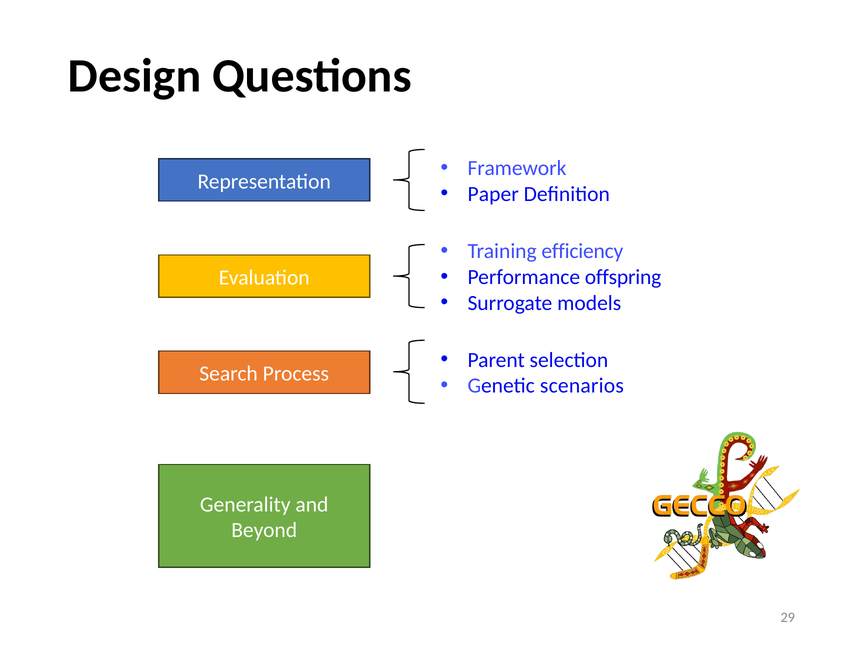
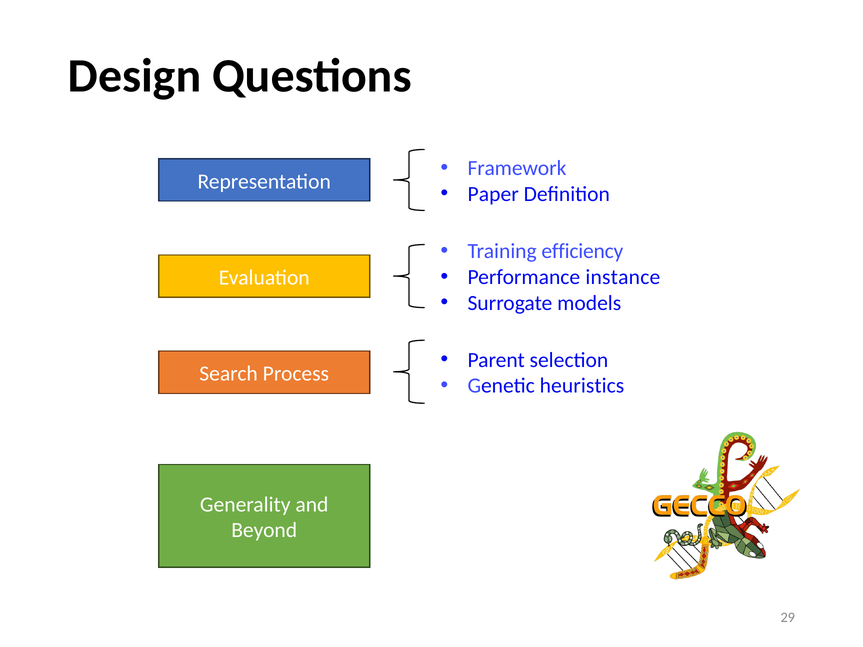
offspring: offspring -> instance (623, 277)
scenarios: scenarios -> heuristics (582, 386)
